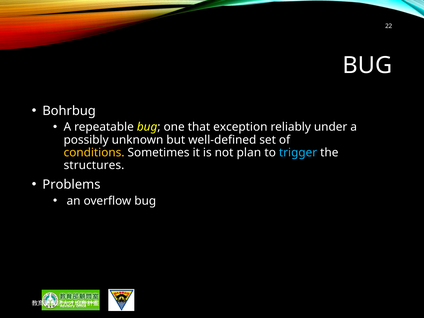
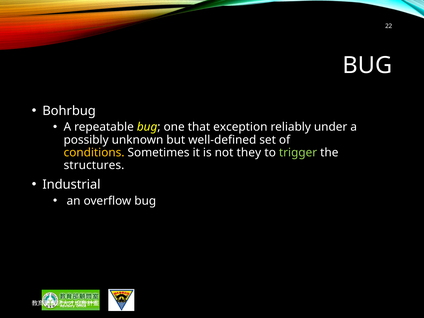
plan: plan -> they (249, 153)
trigger colour: light blue -> light green (298, 153)
Problems: Problems -> Industrial (71, 185)
